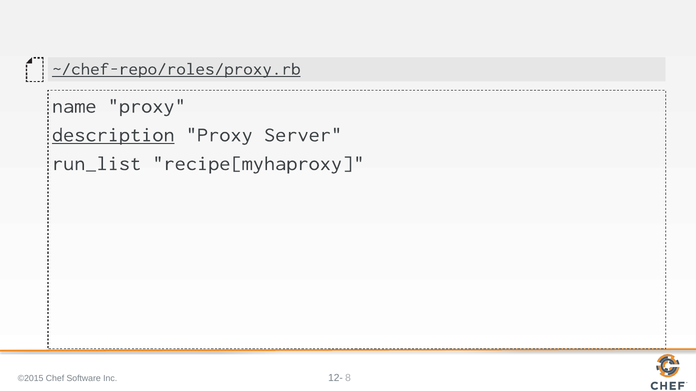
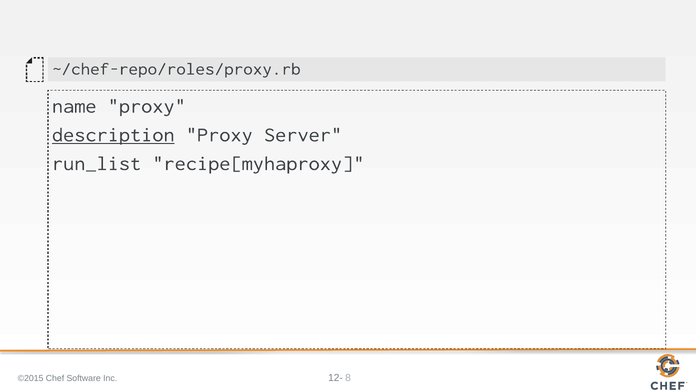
~/chef-repo/roles/proxy.rb underline: present -> none (176, 69)
